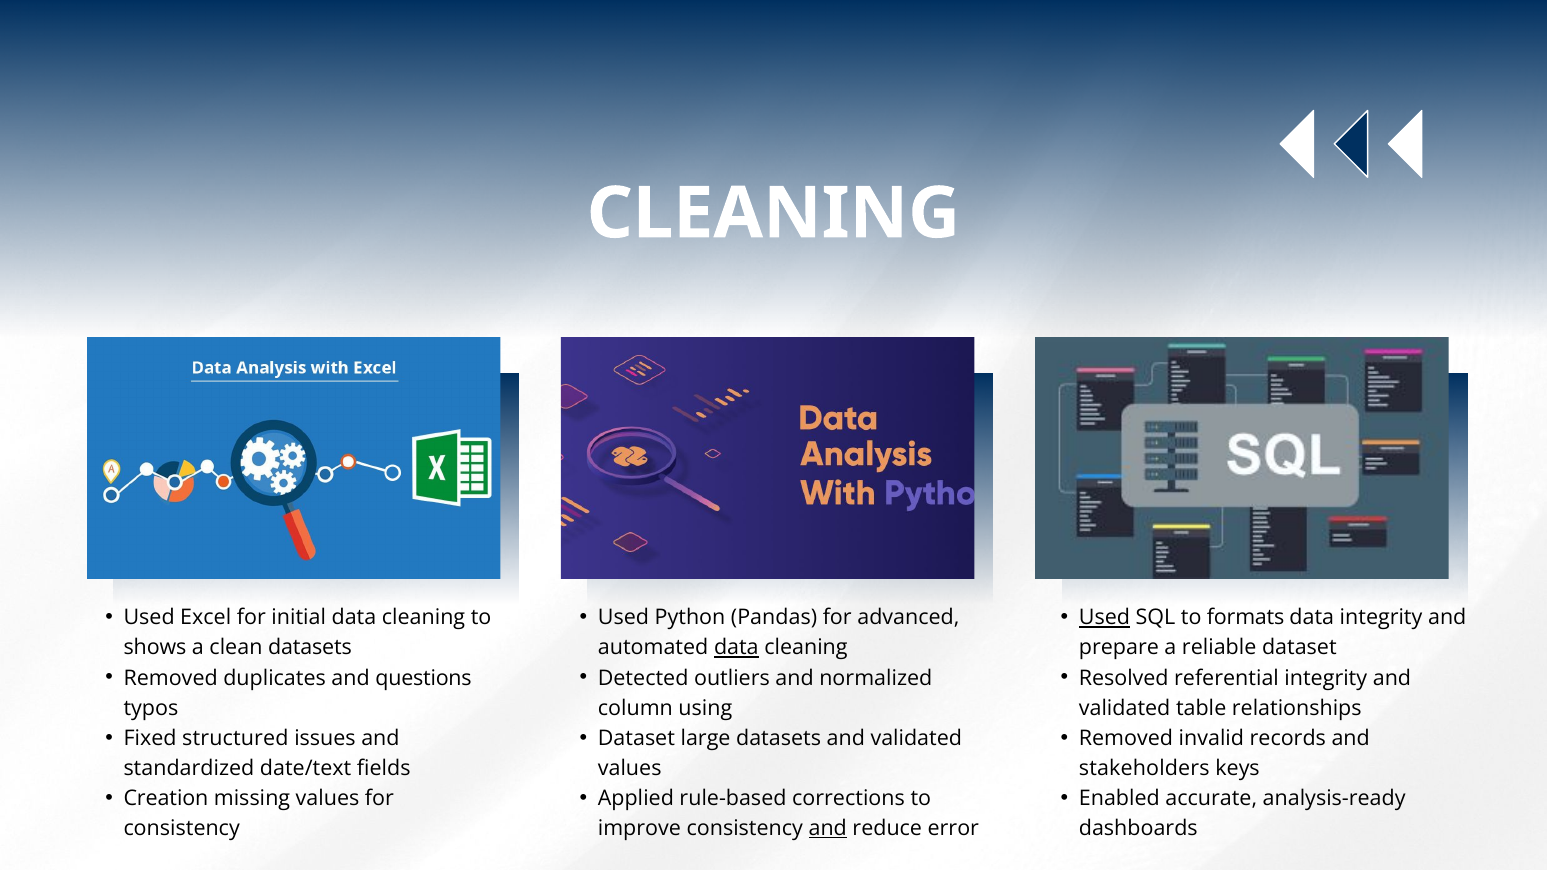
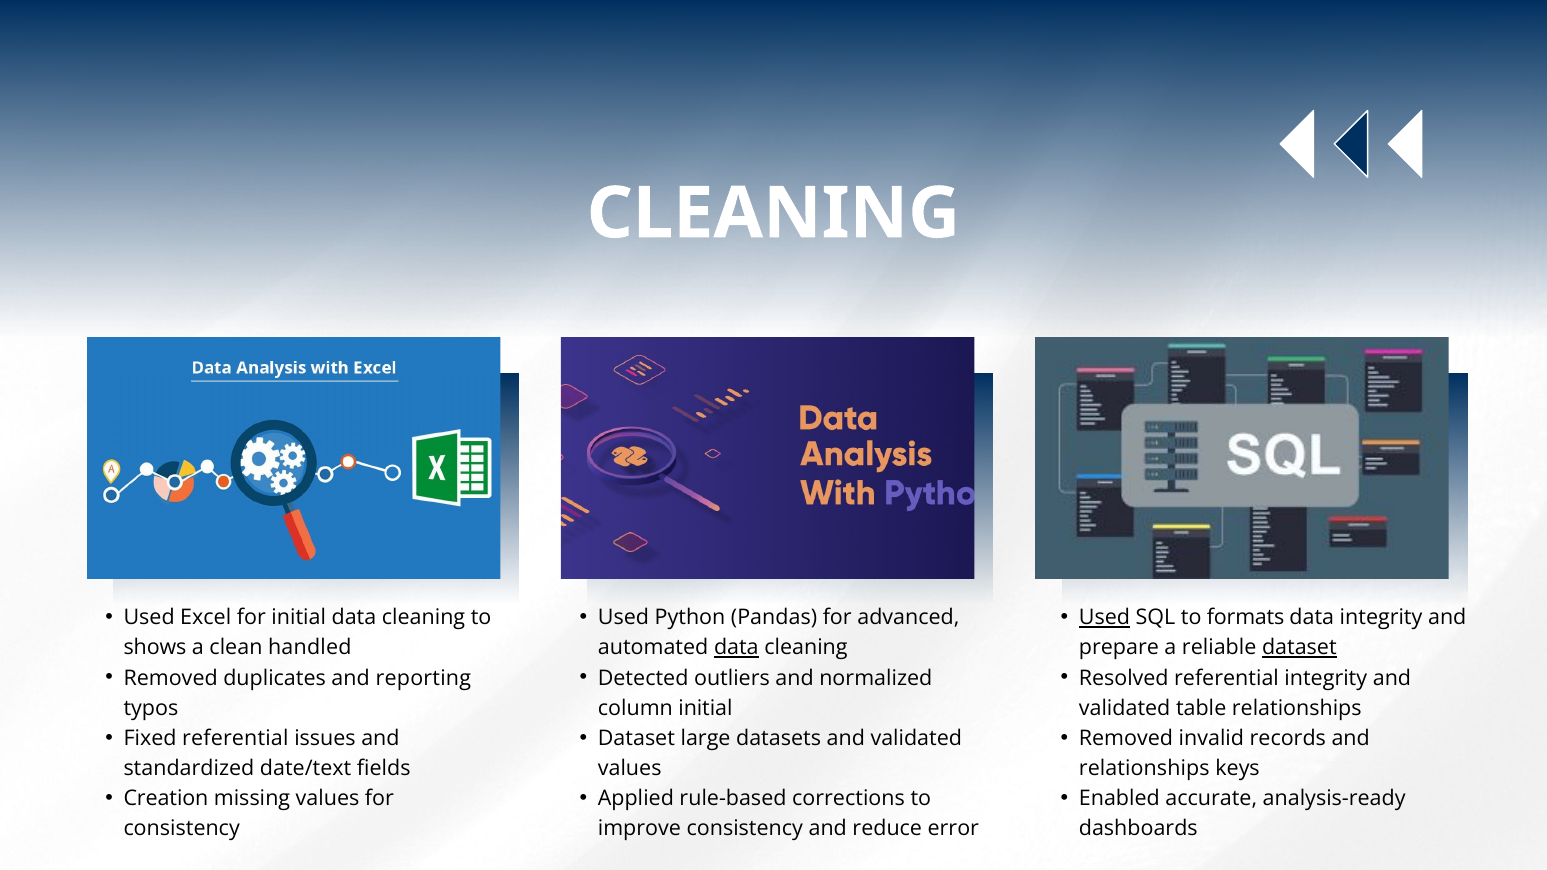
clean datasets: datasets -> handled (310, 648)
dataset underline: none -> present (1299, 648)
questions: questions -> reporting (423, 678)
column using: using -> initial (705, 708)
Fixed structured: structured -> referential (235, 738)
stakeholders: stakeholders -> relationships (1144, 768)
and underline: present -> none (828, 829)
